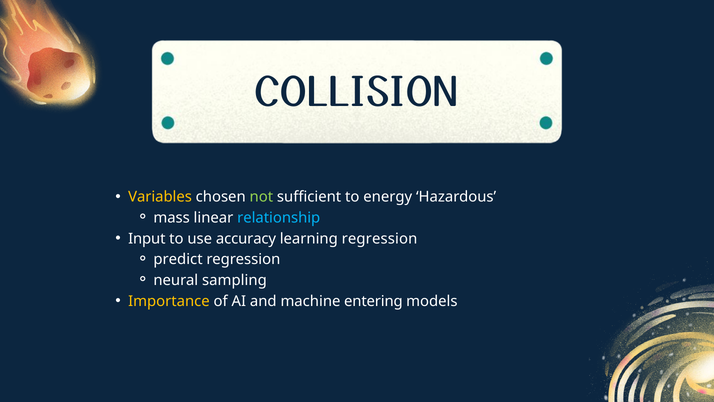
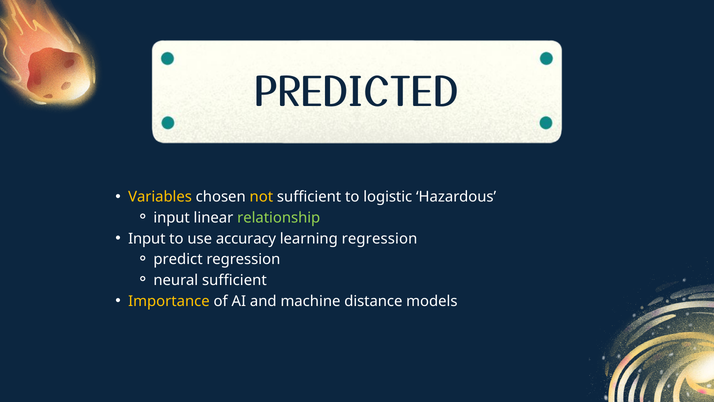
COLLISION: COLLISION -> PREDICTED (357, 93)
not colour: light green -> yellow (261, 197)
energy: energy -> logistic (388, 197)
mass: mass -> input (172, 218)
relationship colour: light blue -> light green (279, 218)
neural sampling: sampling -> sufficient (234, 280)
entering: entering -> distance (373, 301)
